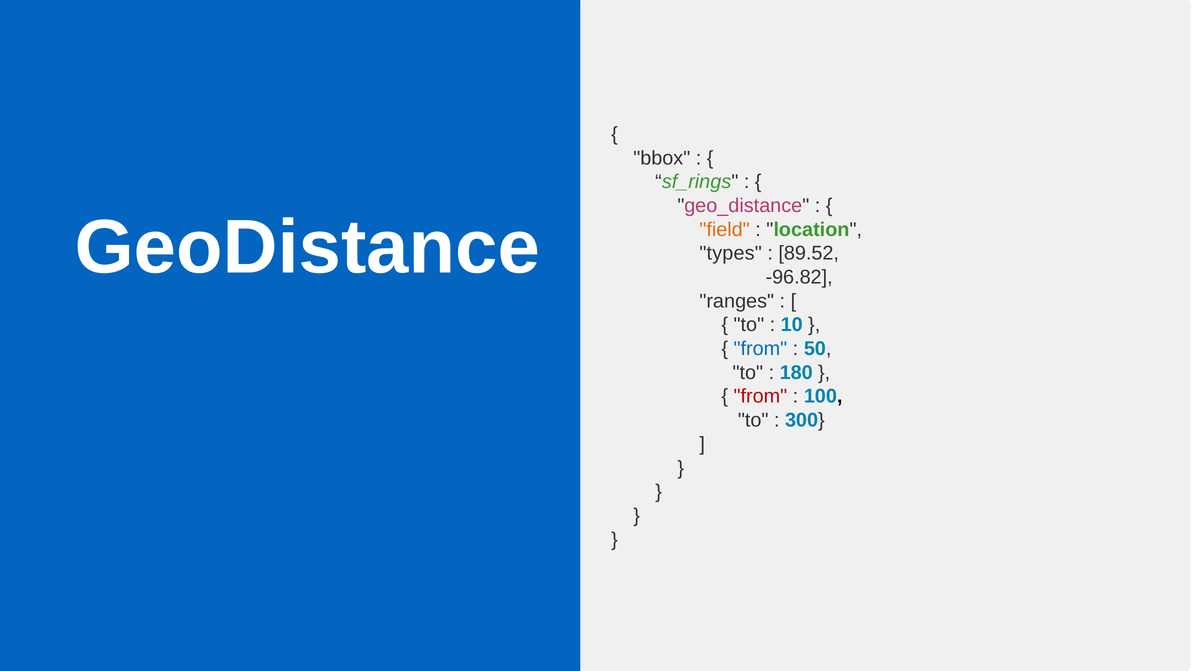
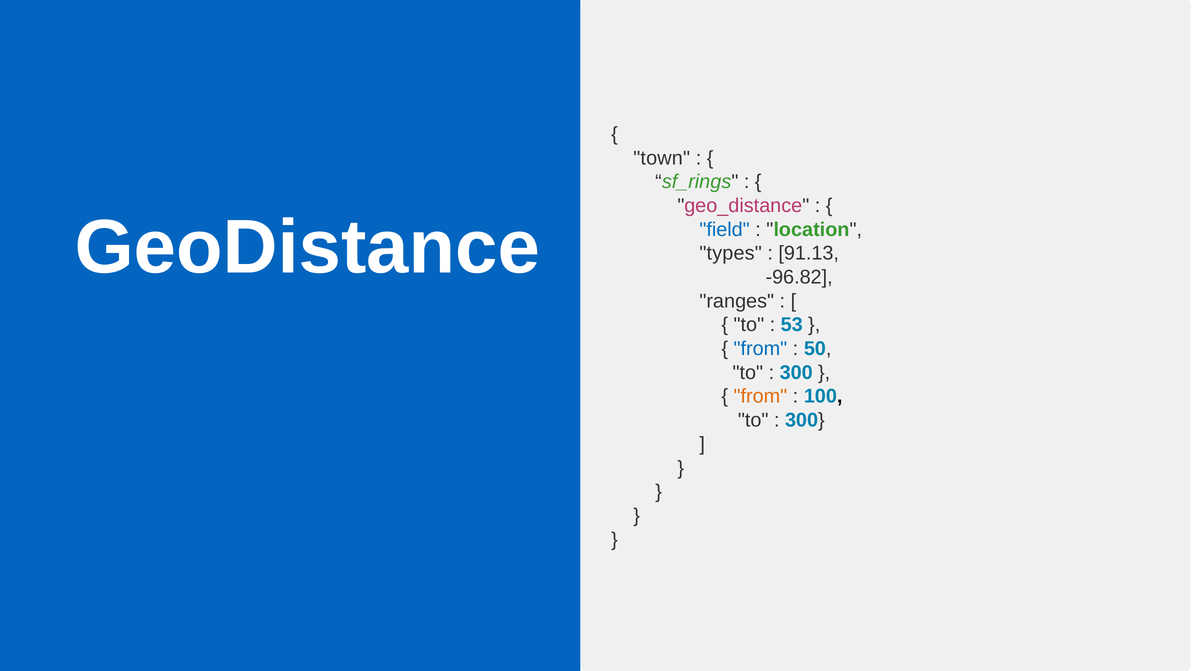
bbox: bbox -> town (662, 158)
field colour: orange -> blue (725, 230)
89.52: 89.52 -> 91.13 (809, 253)
10: 10 -> 53 (792, 325)
180: 180 -> 300 (796, 373)
from colour: red -> orange (760, 397)
